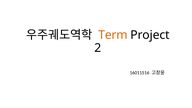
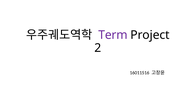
Term colour: orange -> purple (113, 35)
